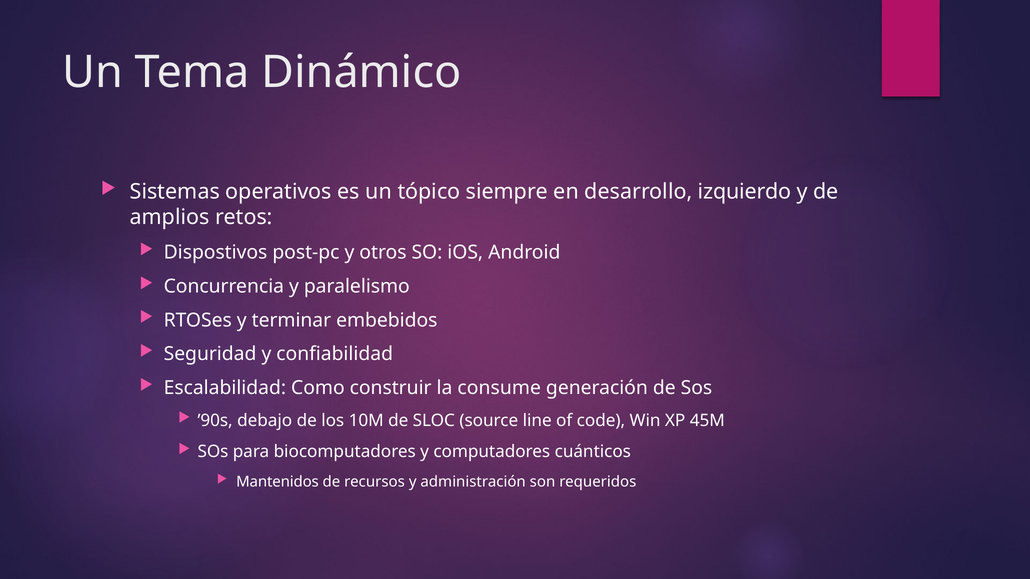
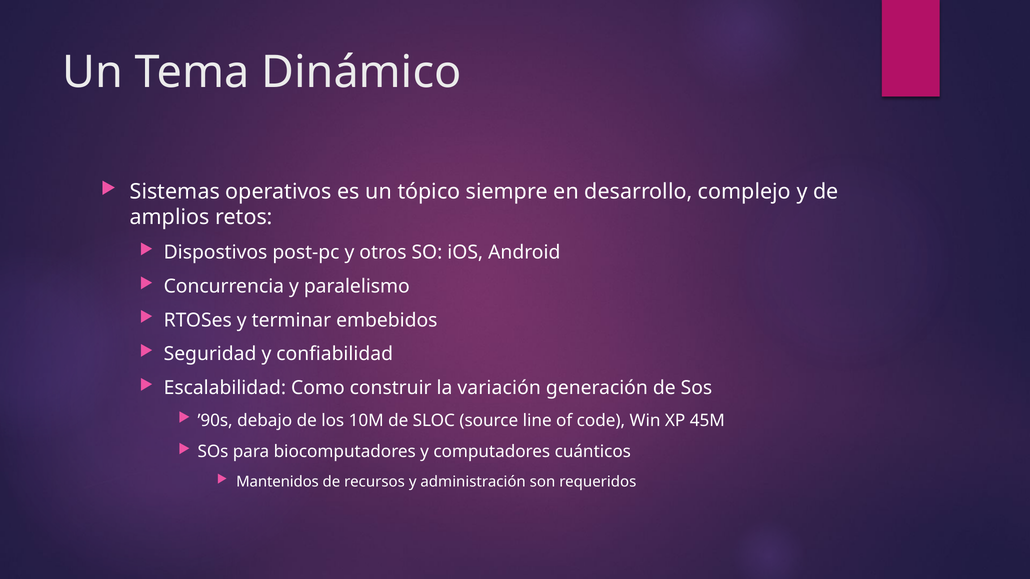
izquierdo: izquierdo -> complejo (744, 192)
consume: consume -> variación (499, 388)
